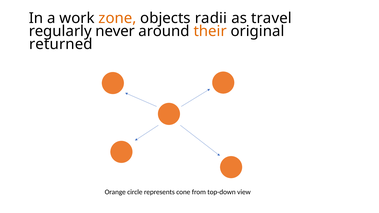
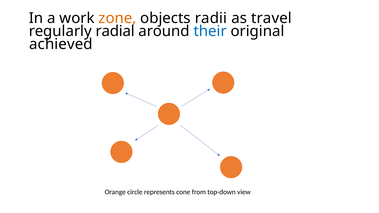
never: never -> radial (115, 31)
their colour: orange -> blue (210, 31)
returned: returned -> achieved (61, 44)
